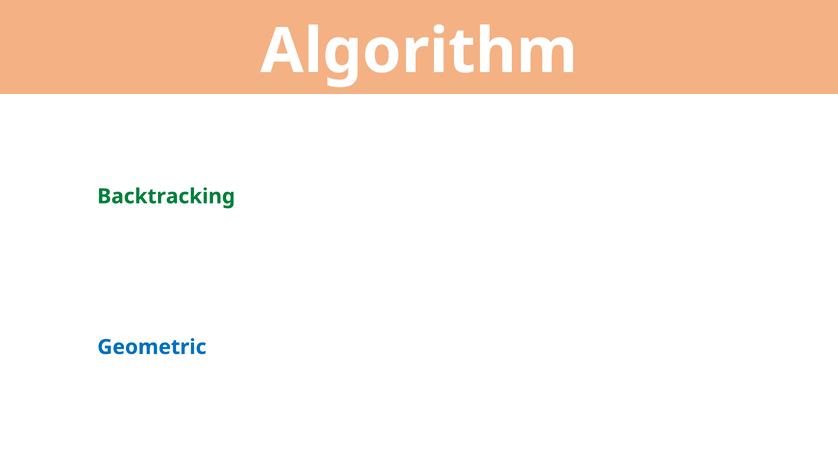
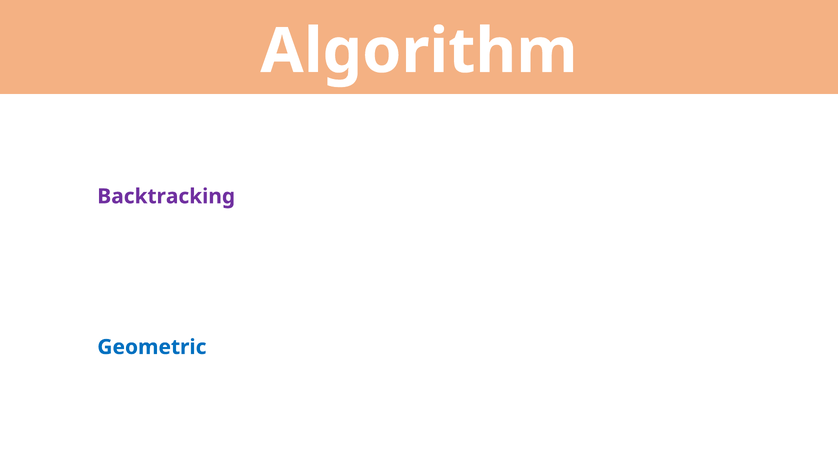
Backtracking colour: green -> purple (166, 197)
